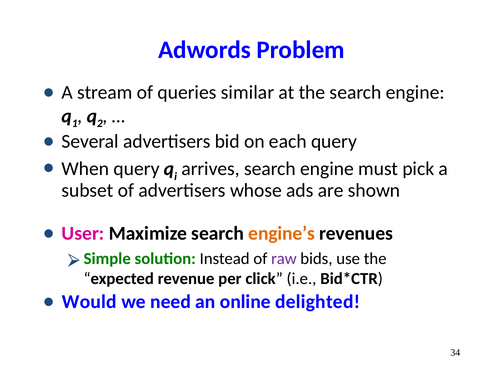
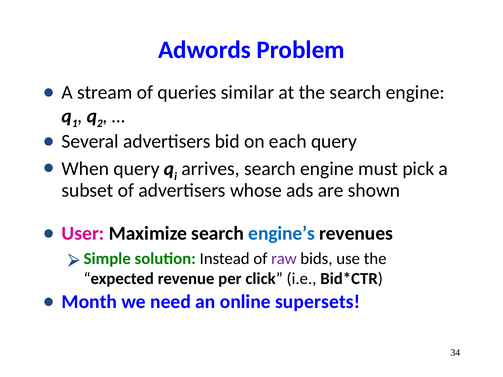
engine’s colour: orange -> blue (282, 233)
Would: Would -> Month (89, 302)
delighted: delighted -> supersets (318, 302)
